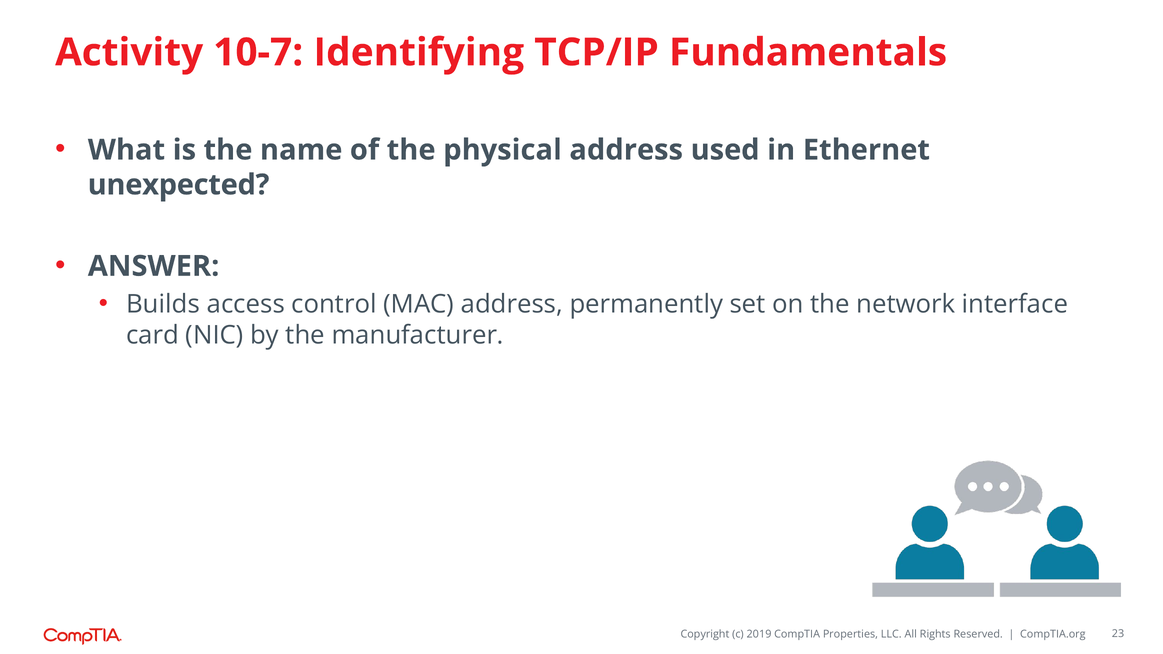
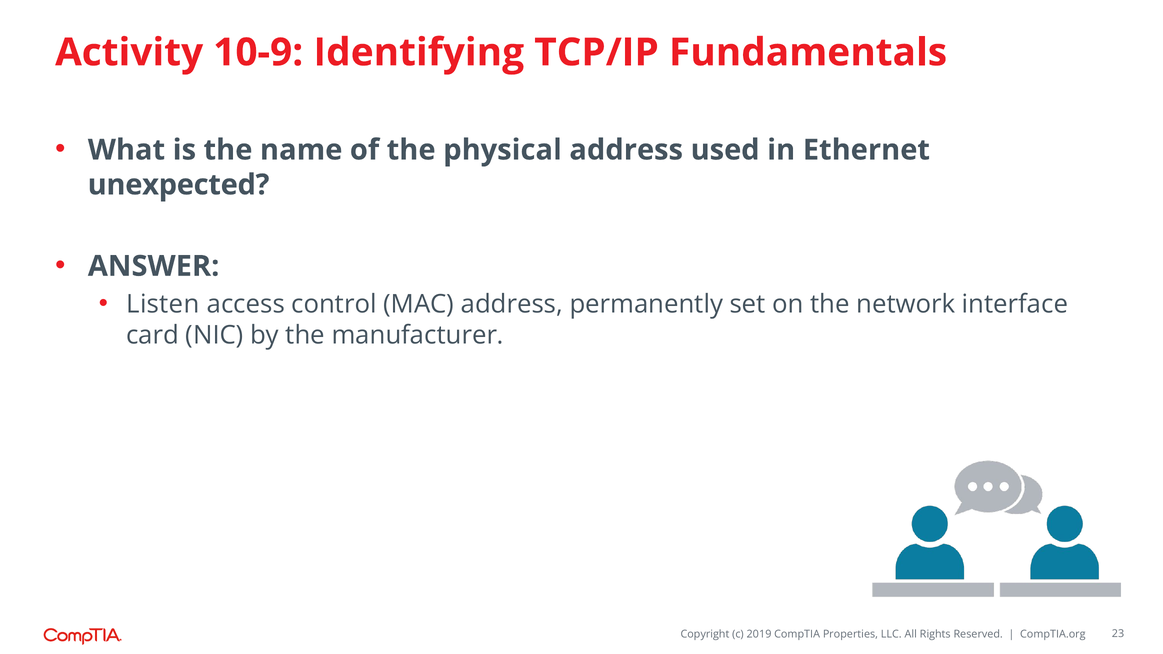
10-7: 10-7 -> 10-9 (258, 53)
Builds: Builds -> Listen (163, 304)
